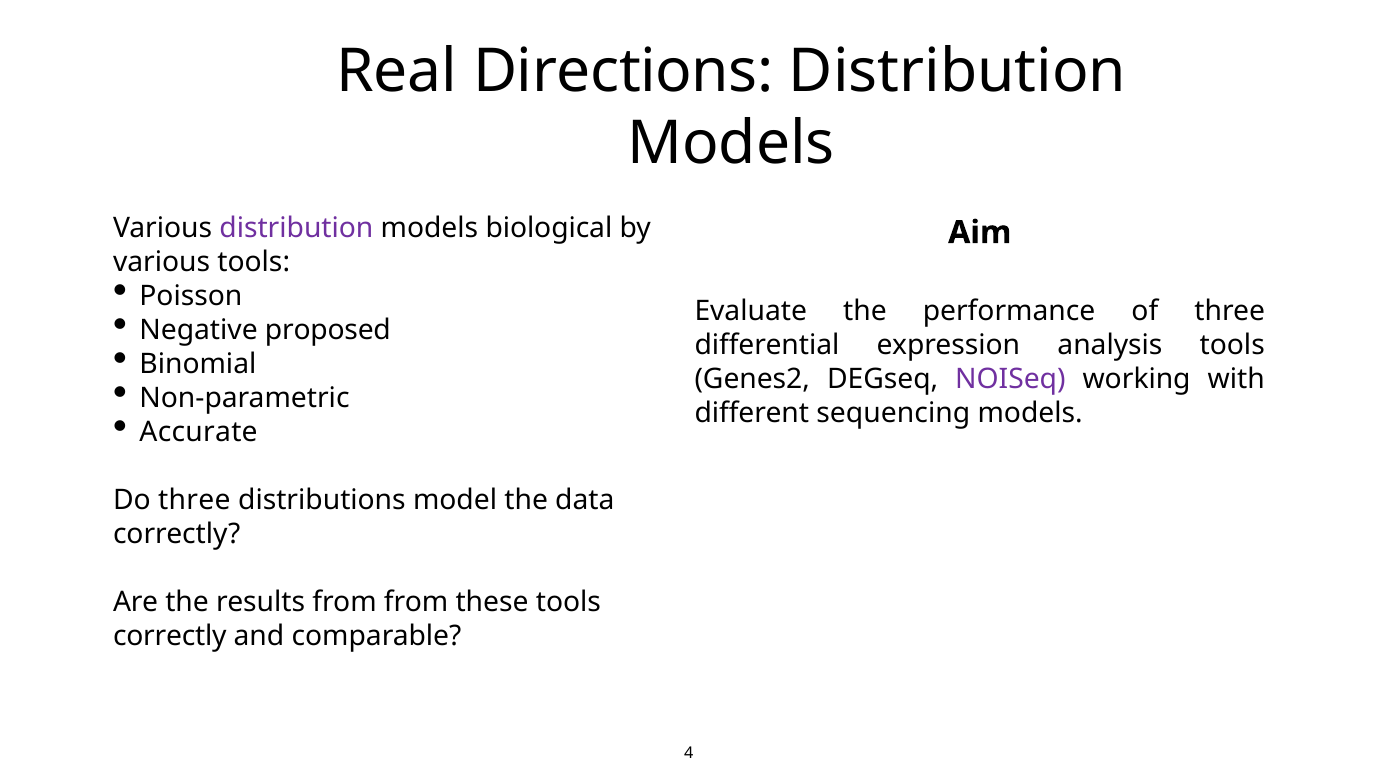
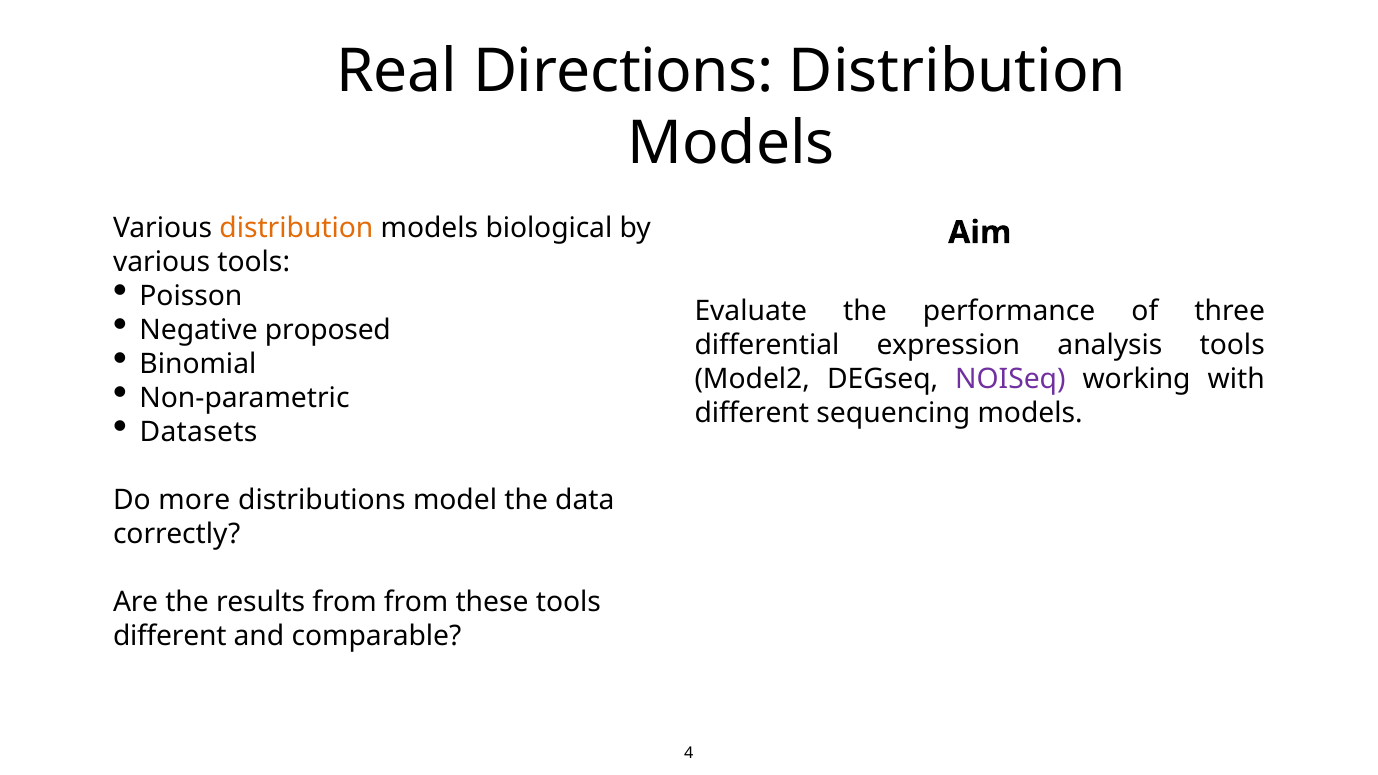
distribution colour: purple -> orange (296, 229)
Genes2: Genes2 -> Model2 (752, 379)
Accurate: Accurate -> Datasets (199, 432)
Do three: three -> more (194, 500)
correctly: correctly -> different (170, 636)
